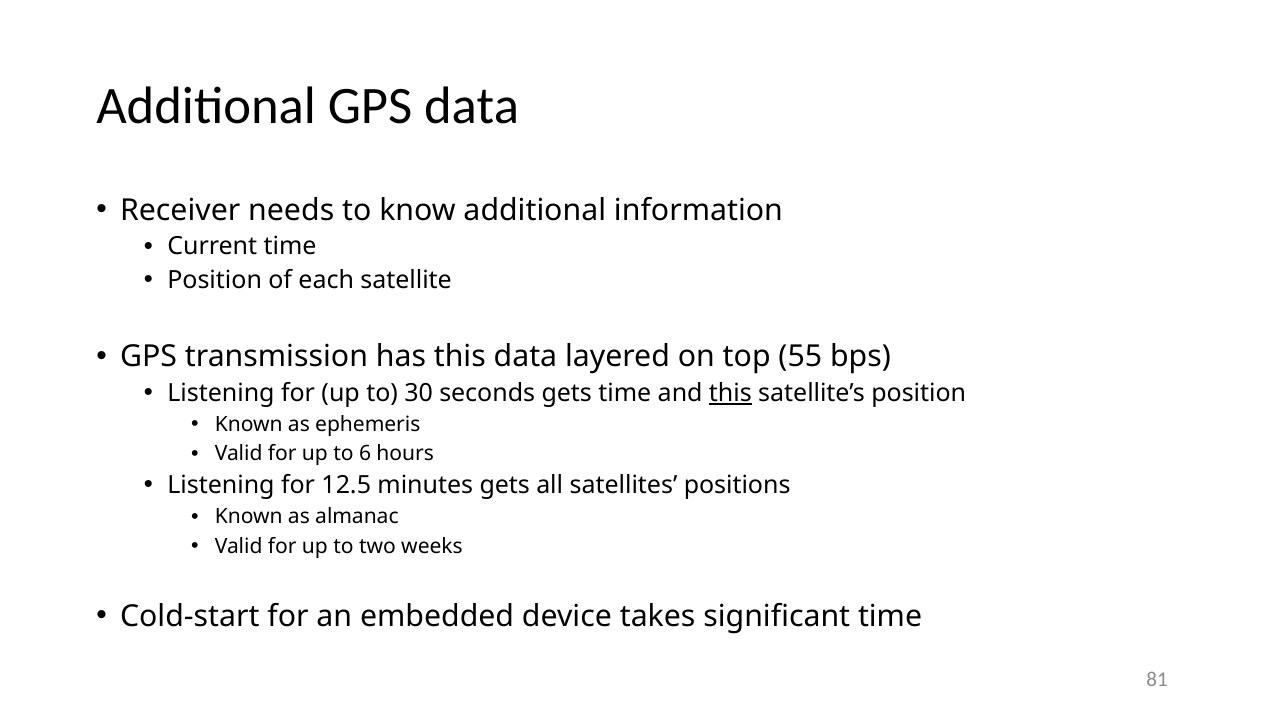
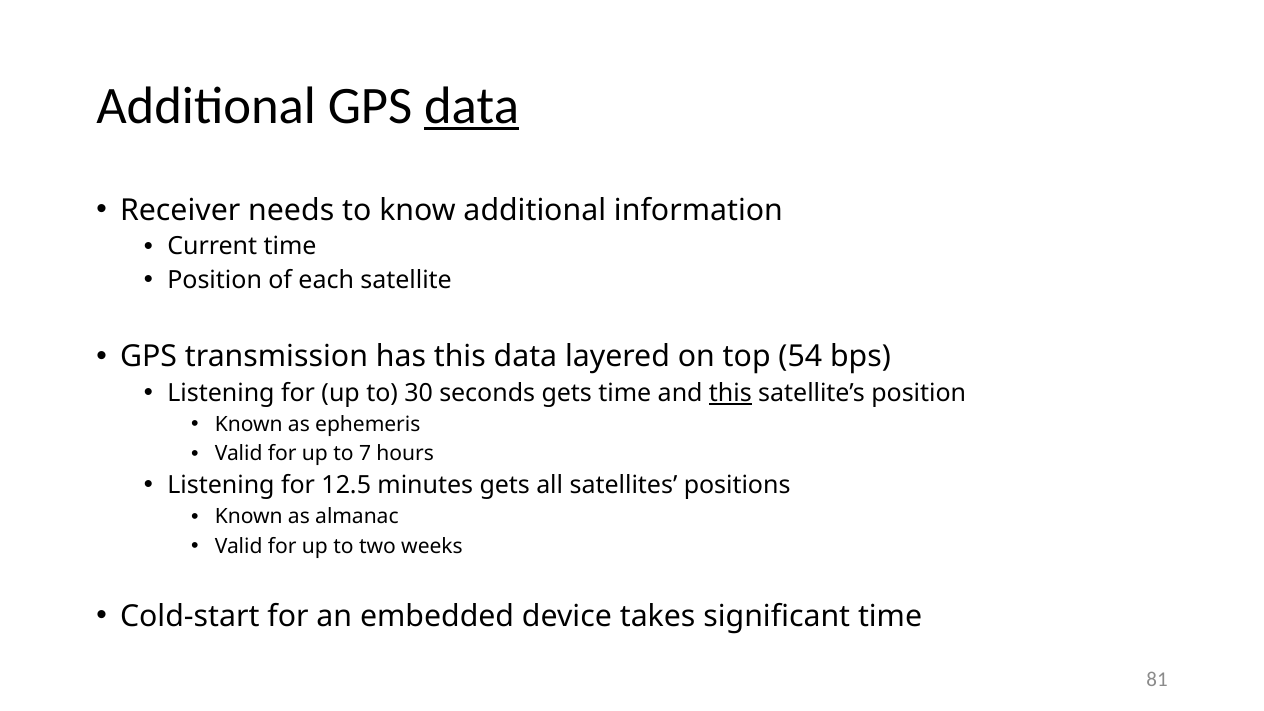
data underline: none -> present (472, 106)
55: 55 -> 54 (800, 357)
6: 6 -> 7 (365, 454)
